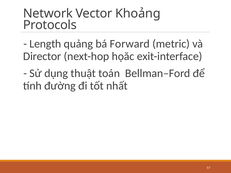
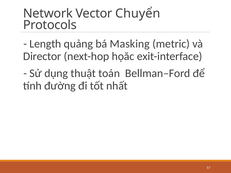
Khoảng: Khoảng -> Chuyển (138, 13)
Forward: Forward -> Masking (130, 44)
